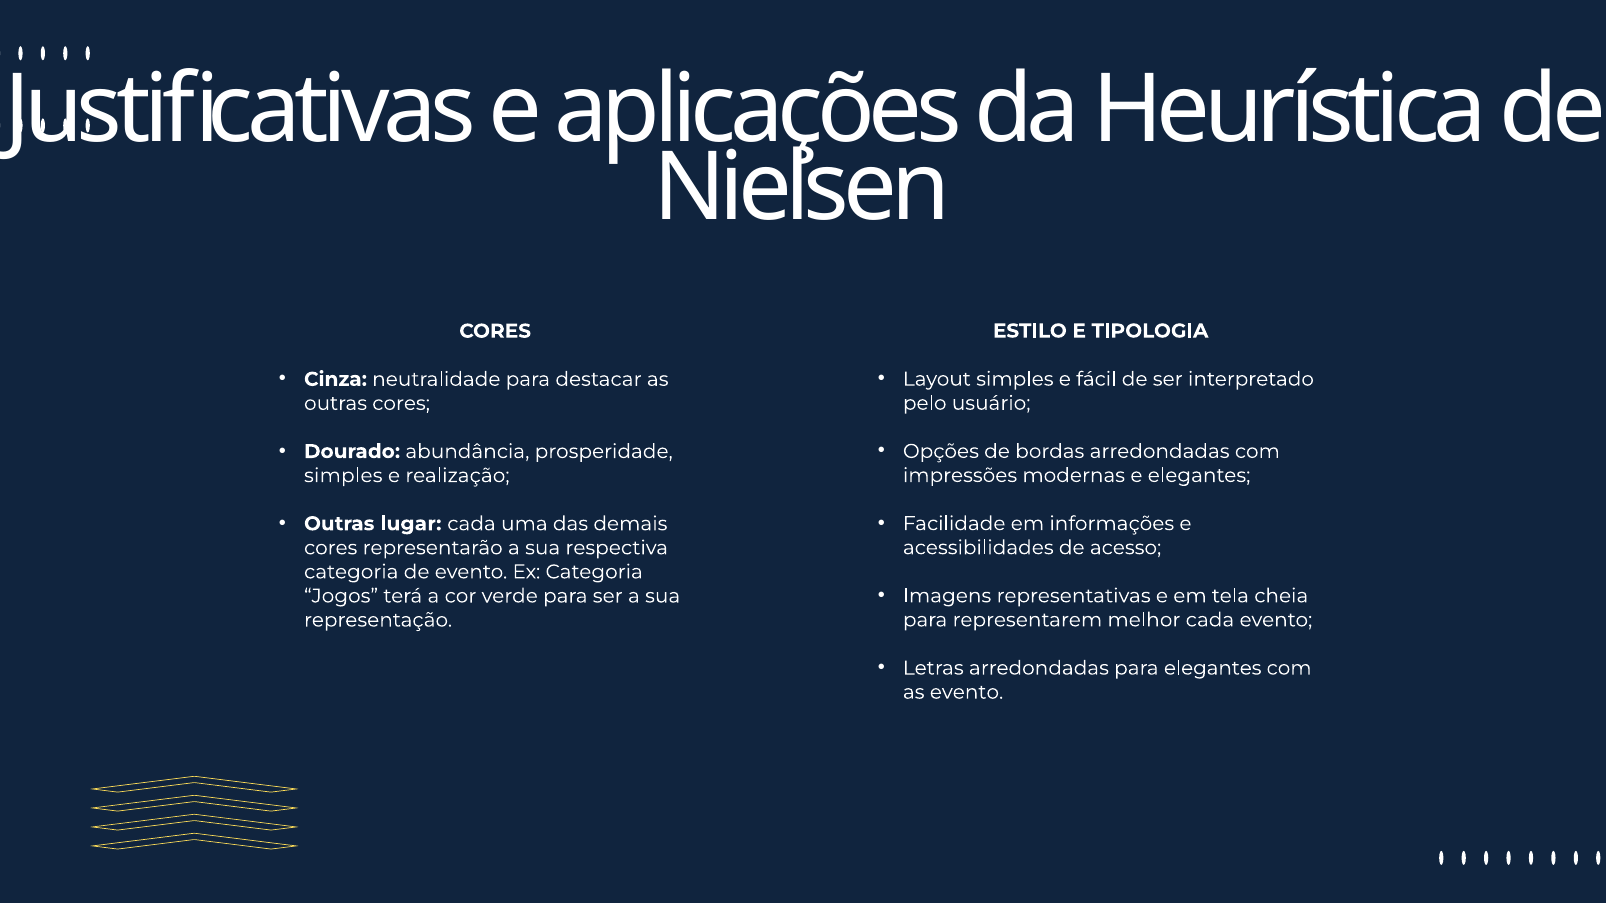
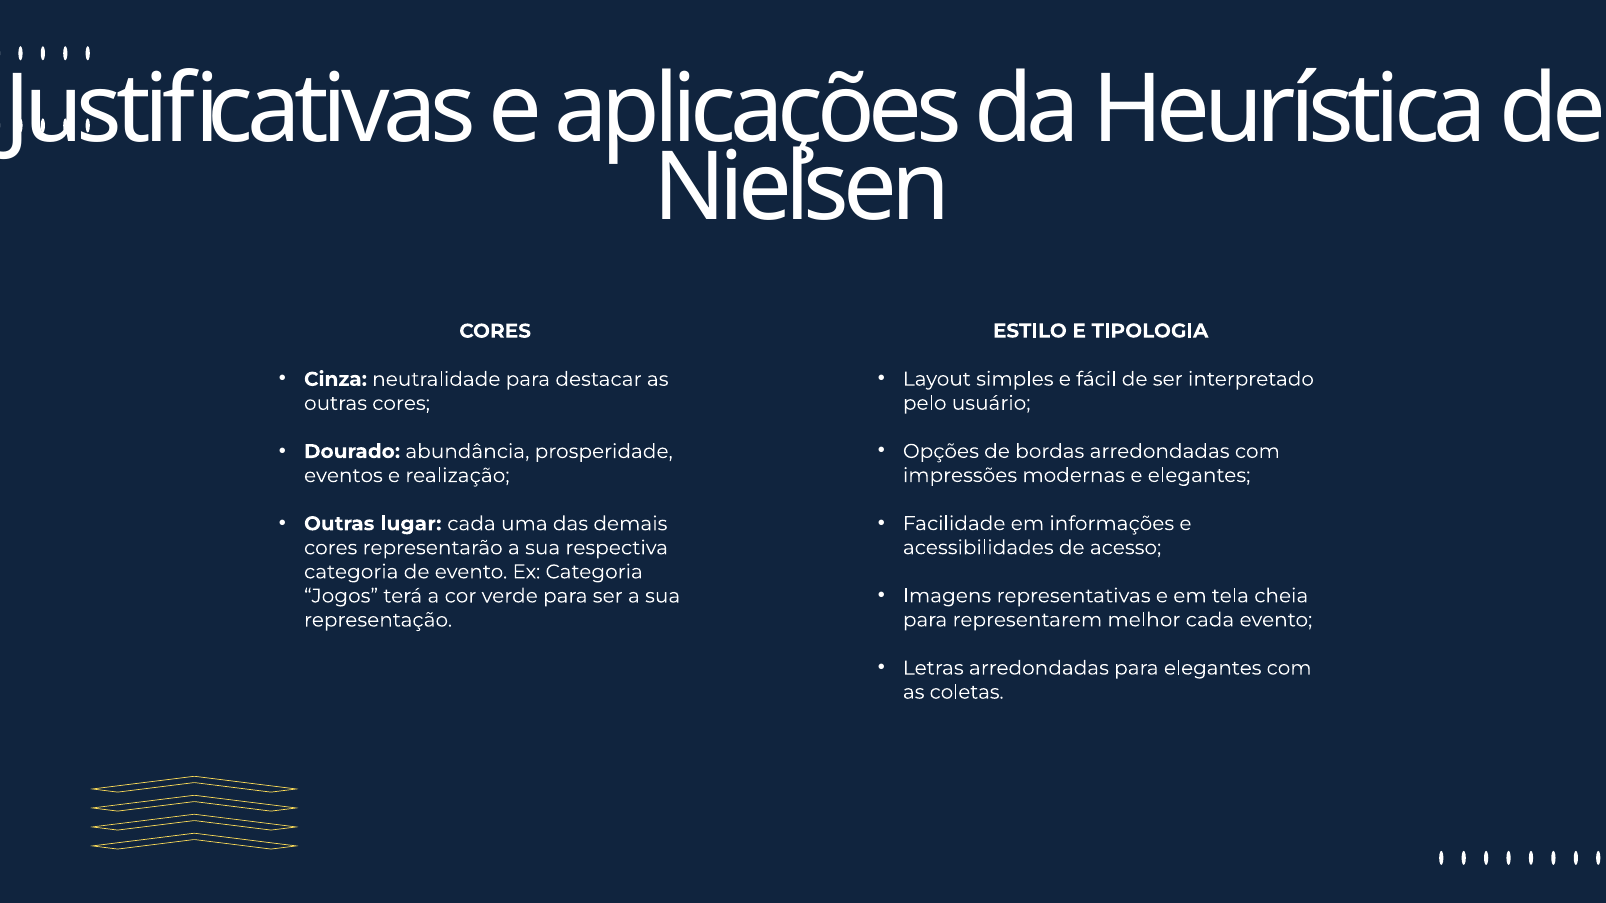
simples: simples -> eventos (343, 476)
as evento: evento -> coletas (967, 692)
